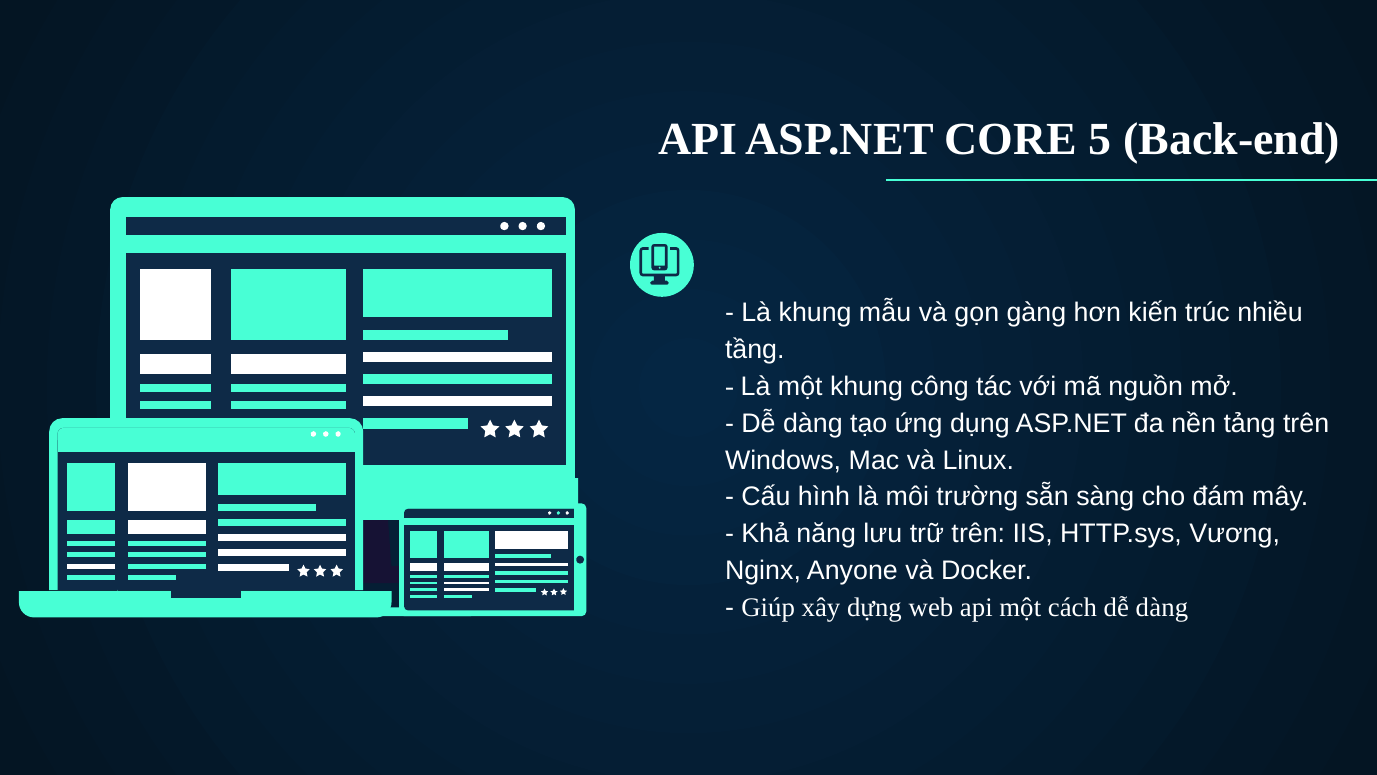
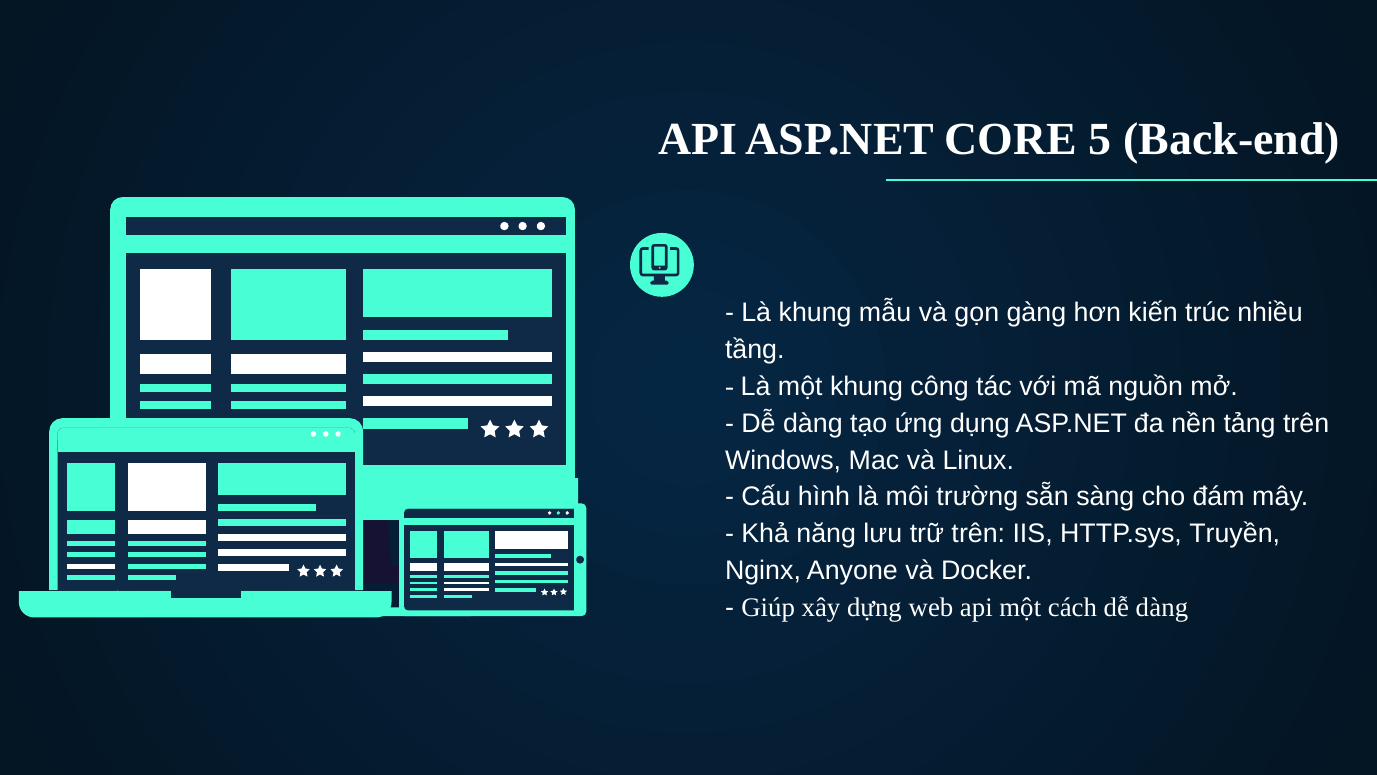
Vương: Vương -> Truyền (1235, 534)
